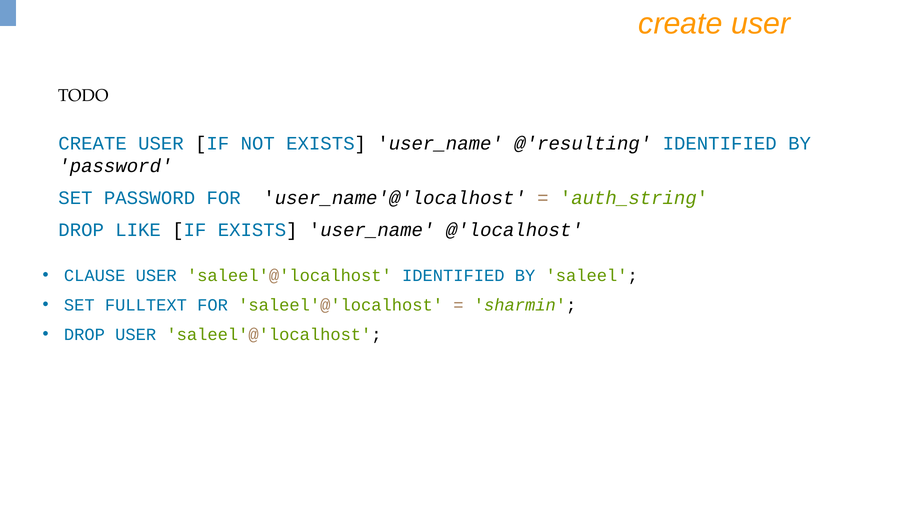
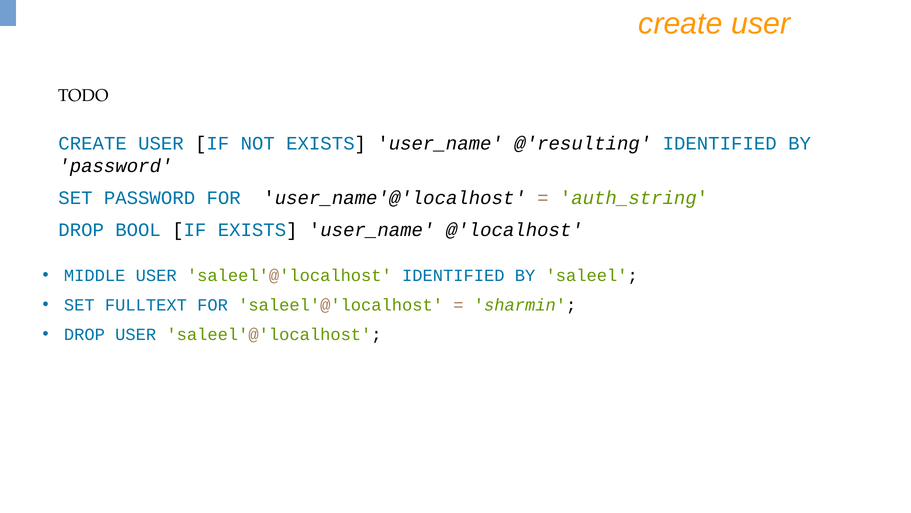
LIKE: LIKE -> BOOL (138, 230)
CLAUSE: CLAUSE -> MIDDLE (95, 275)
